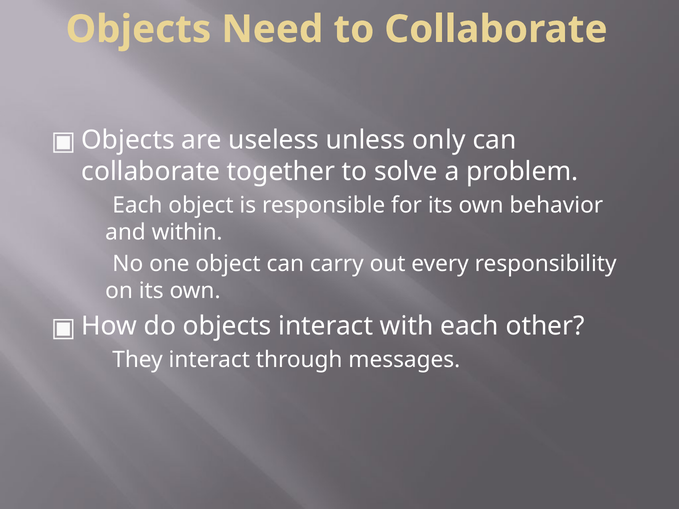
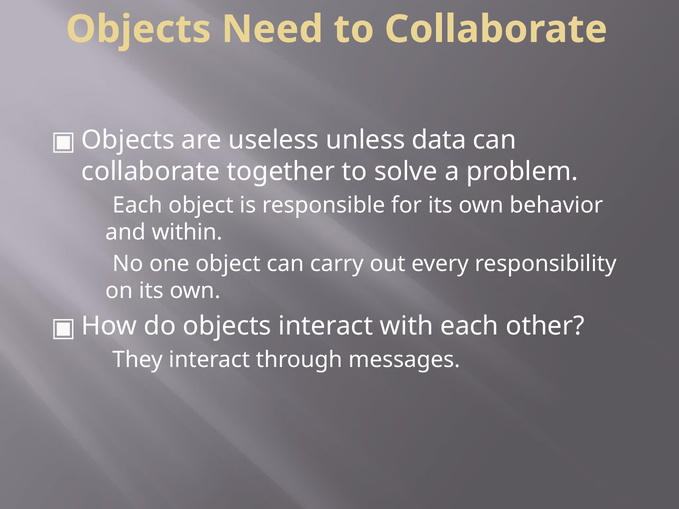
only: only -> data (439, 140)
